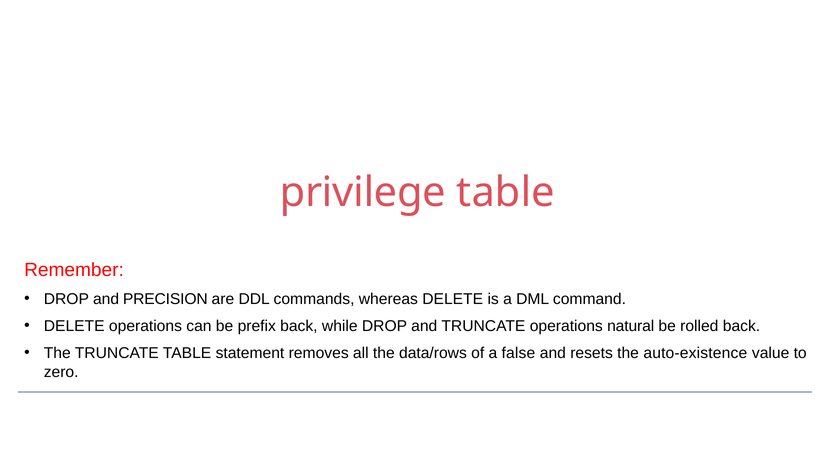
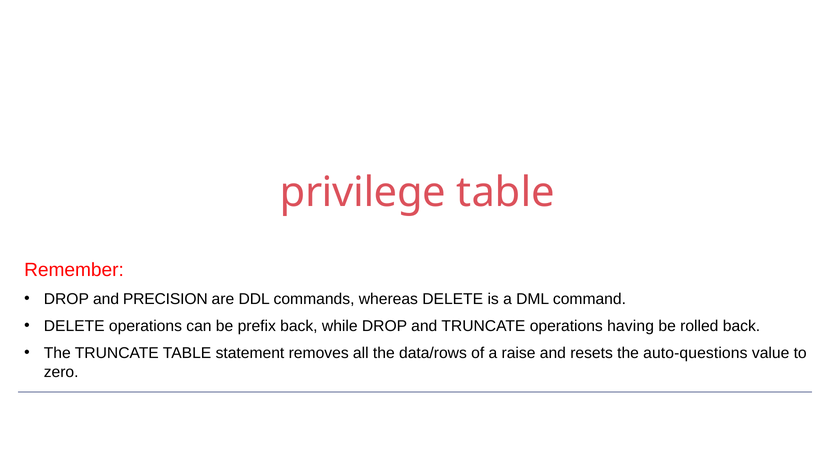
natural: natural -> having (631, 327)
false: false -> raise (519, 354)
auto-existence: auto-existence -> auto-questions (695, 354)
